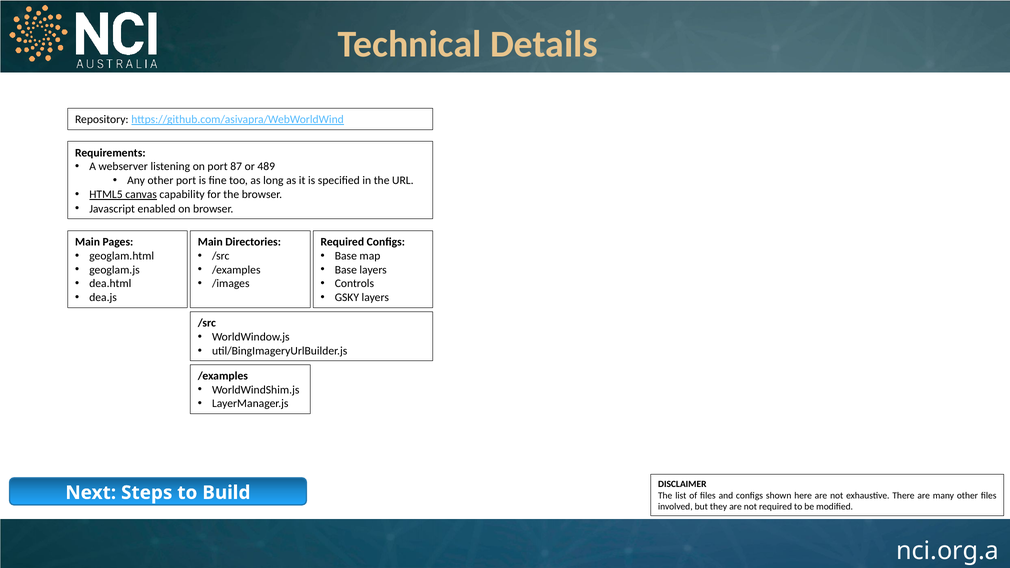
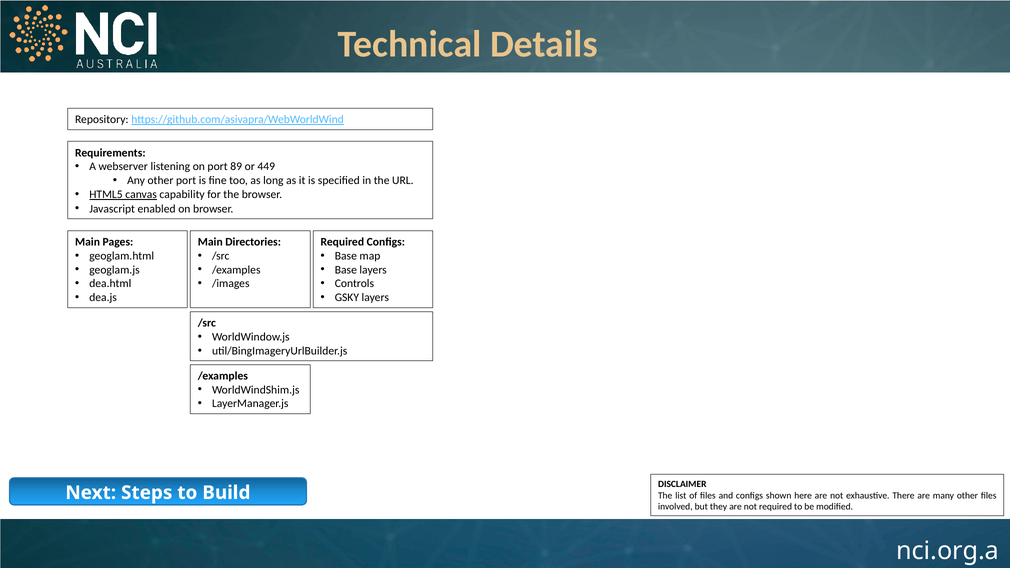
87: 87 -> 89 (236, 167)
489: 489 -> 449 (266, 167)
